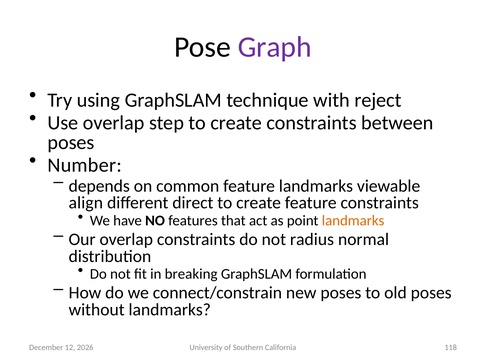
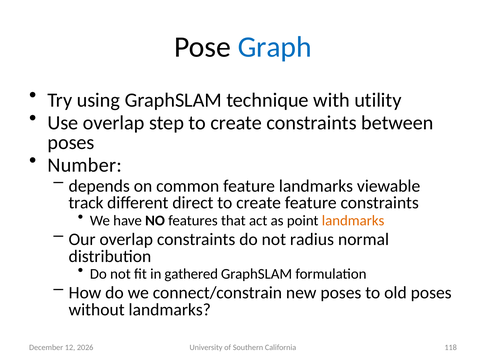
Graph colour: purple -> blue (275, 47)
reject: reject -> utility (378, 100)
align: align -> track (86, 203)
breaking: breaking -> gathered (191, 274)
